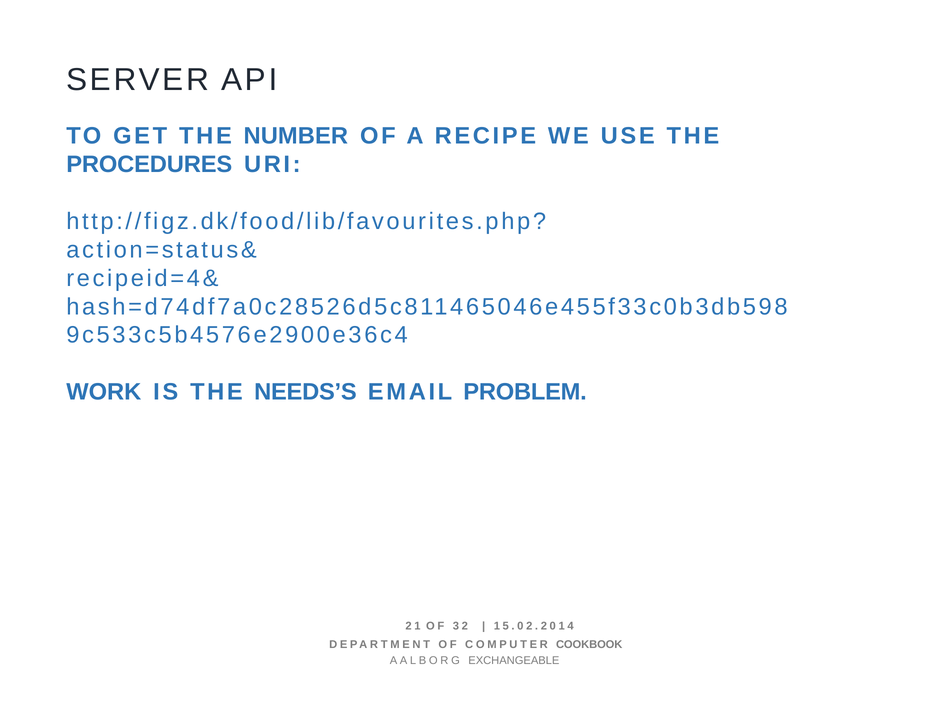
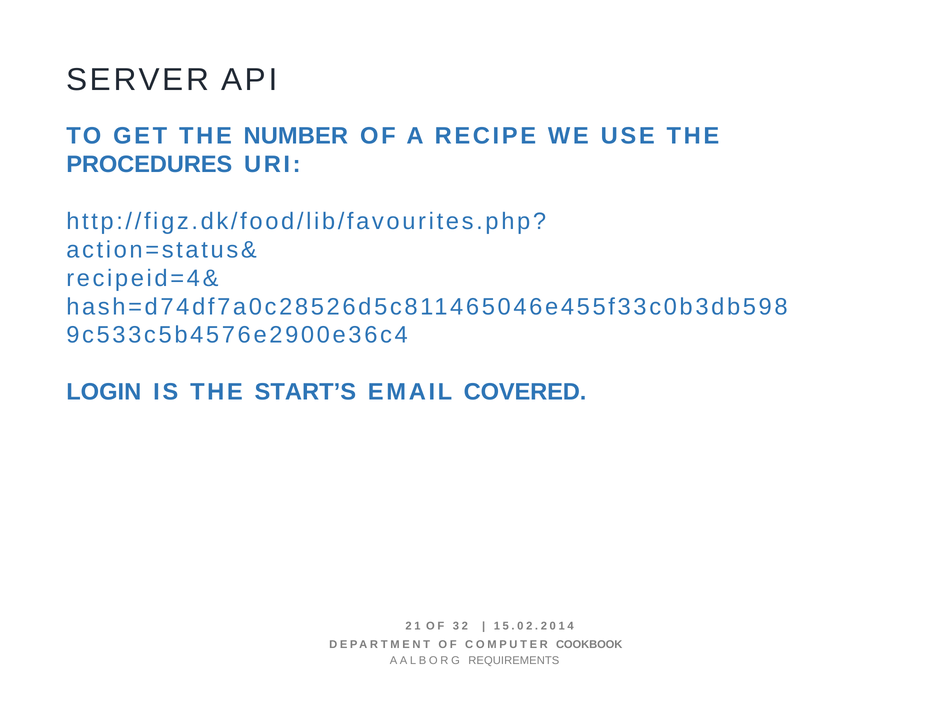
WORK: WORK -> LOGIN (104, 392)
NEEDS’S: NEEDS’S -> START’S (305, 392)
PROBLEM: PROBLEM -> COVERED (525, 392)
EXCHANGEABLE: EXCHANGEABLE -> REQUIREMENTS (514, 660)
